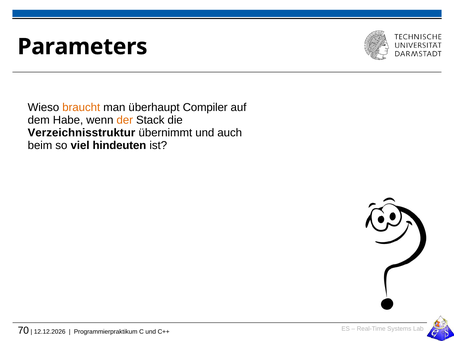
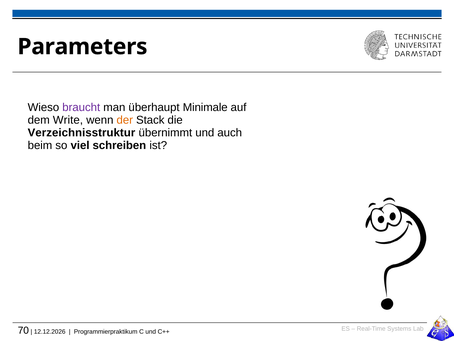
braucht colour: orange -> purple (81, 107)
Compiler: Compiler -> Minimale (205, 107)
Habe: Habe -> Write (68, 120)
hindeuten: hindeuten -> schreiben (119, 145)
